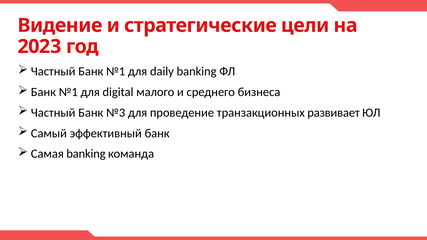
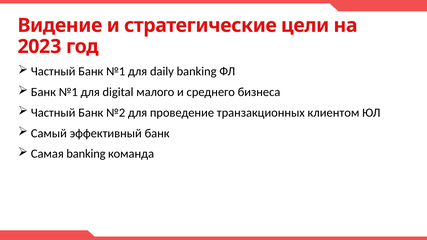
№3: №3 -> №2 (116, 113)
развивает: развивает -> клиентом (333, 113)
